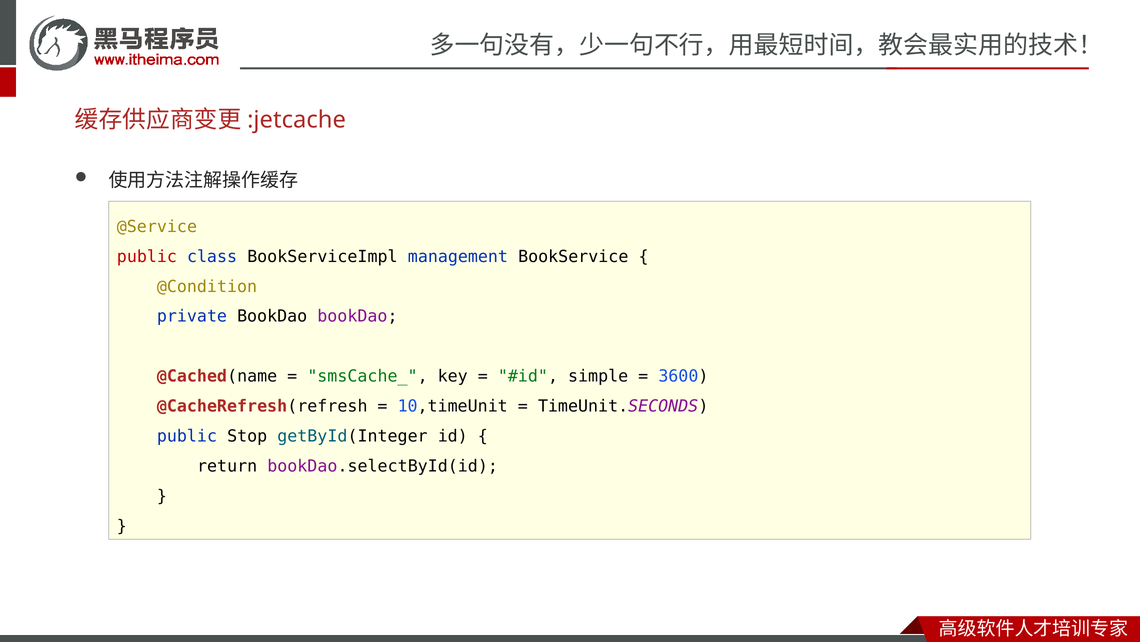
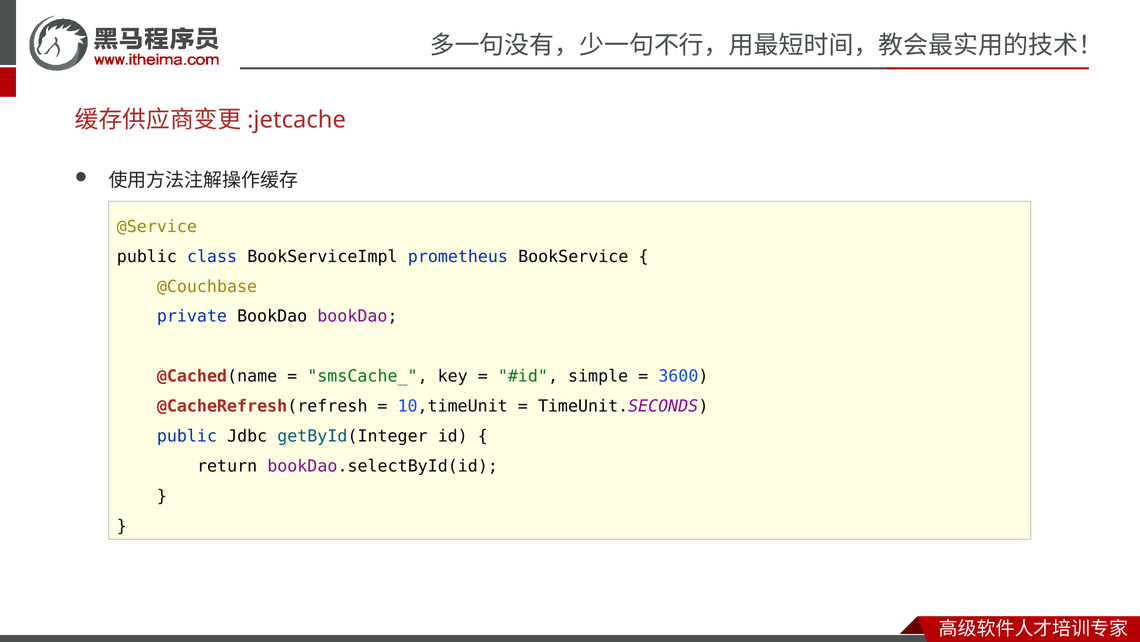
public colour: red -> black (147, 256)
management: management -> prometheus (458, 256)
@Condition: @Condition -> @Couchbase (207, 286)
Stop: Stop -> Jdbc (247, 436)
